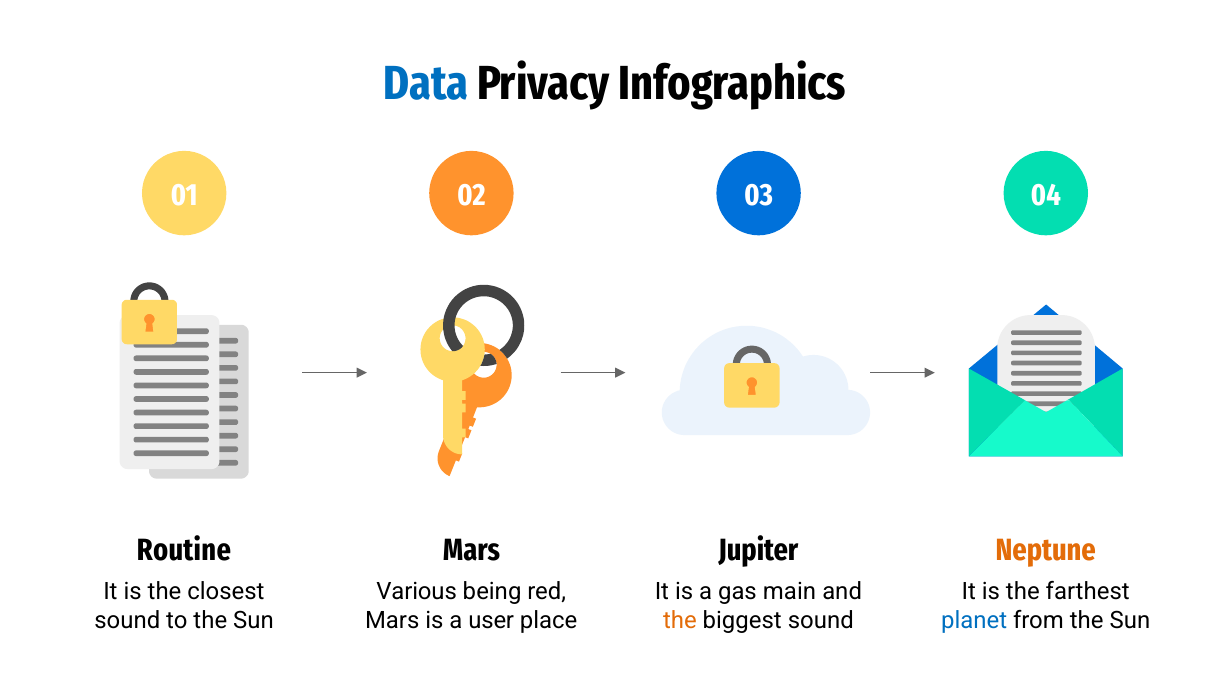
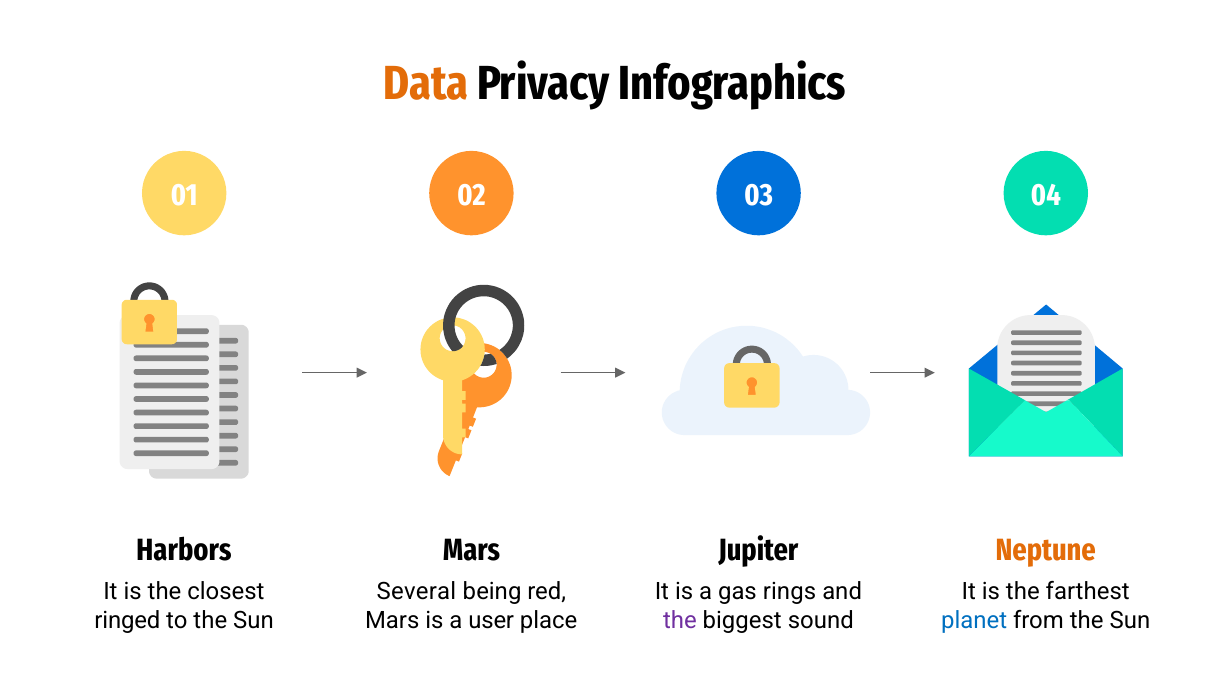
Data colour: blue -> orange (426, 84)
Routine: Routine -> Harbors (184, 550)
Various: Various -> Several (416, 591)
main: main -> rings (789, 591)
sound: sound -> ringed (127, 620)
the colour: orange -> purple (680, 620)
